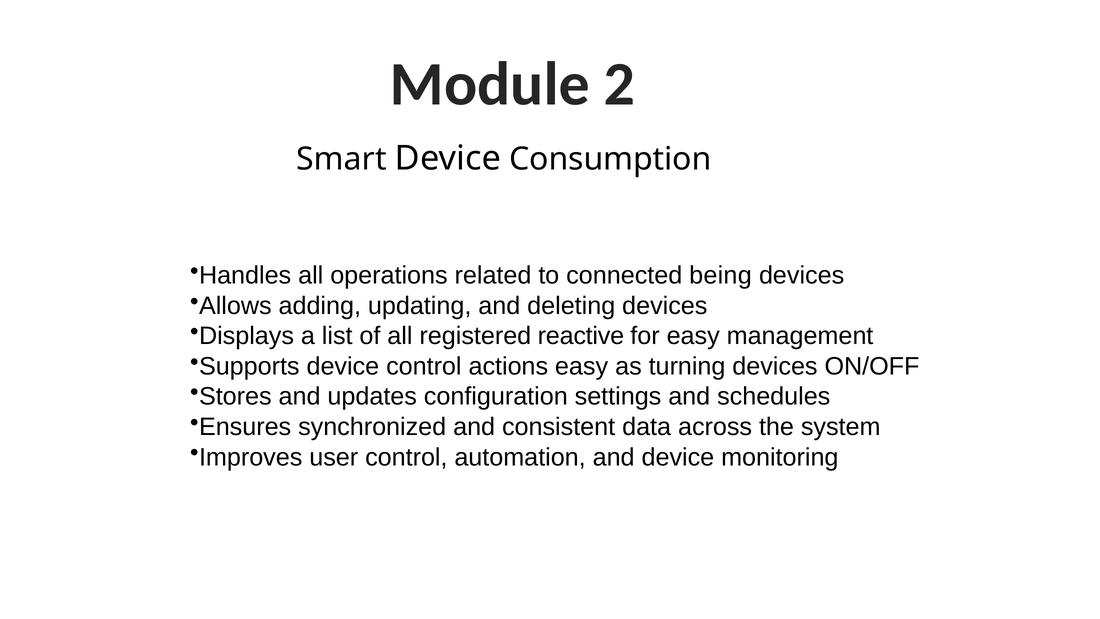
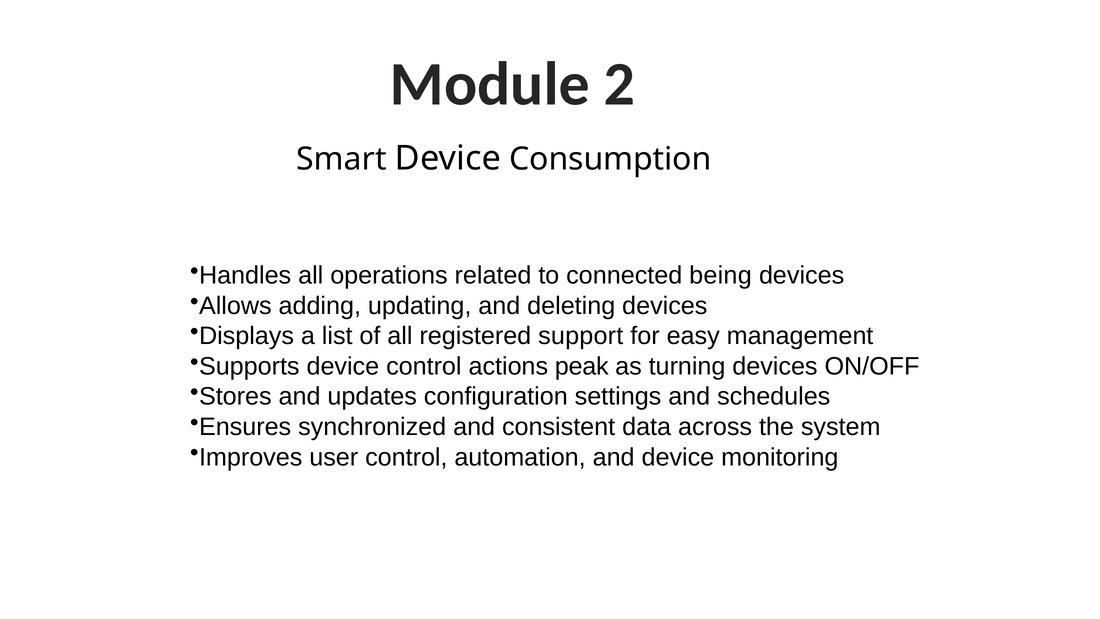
reactive: reactive -> support (581, 336)
actions easy: easy -> peak (582, 366)
